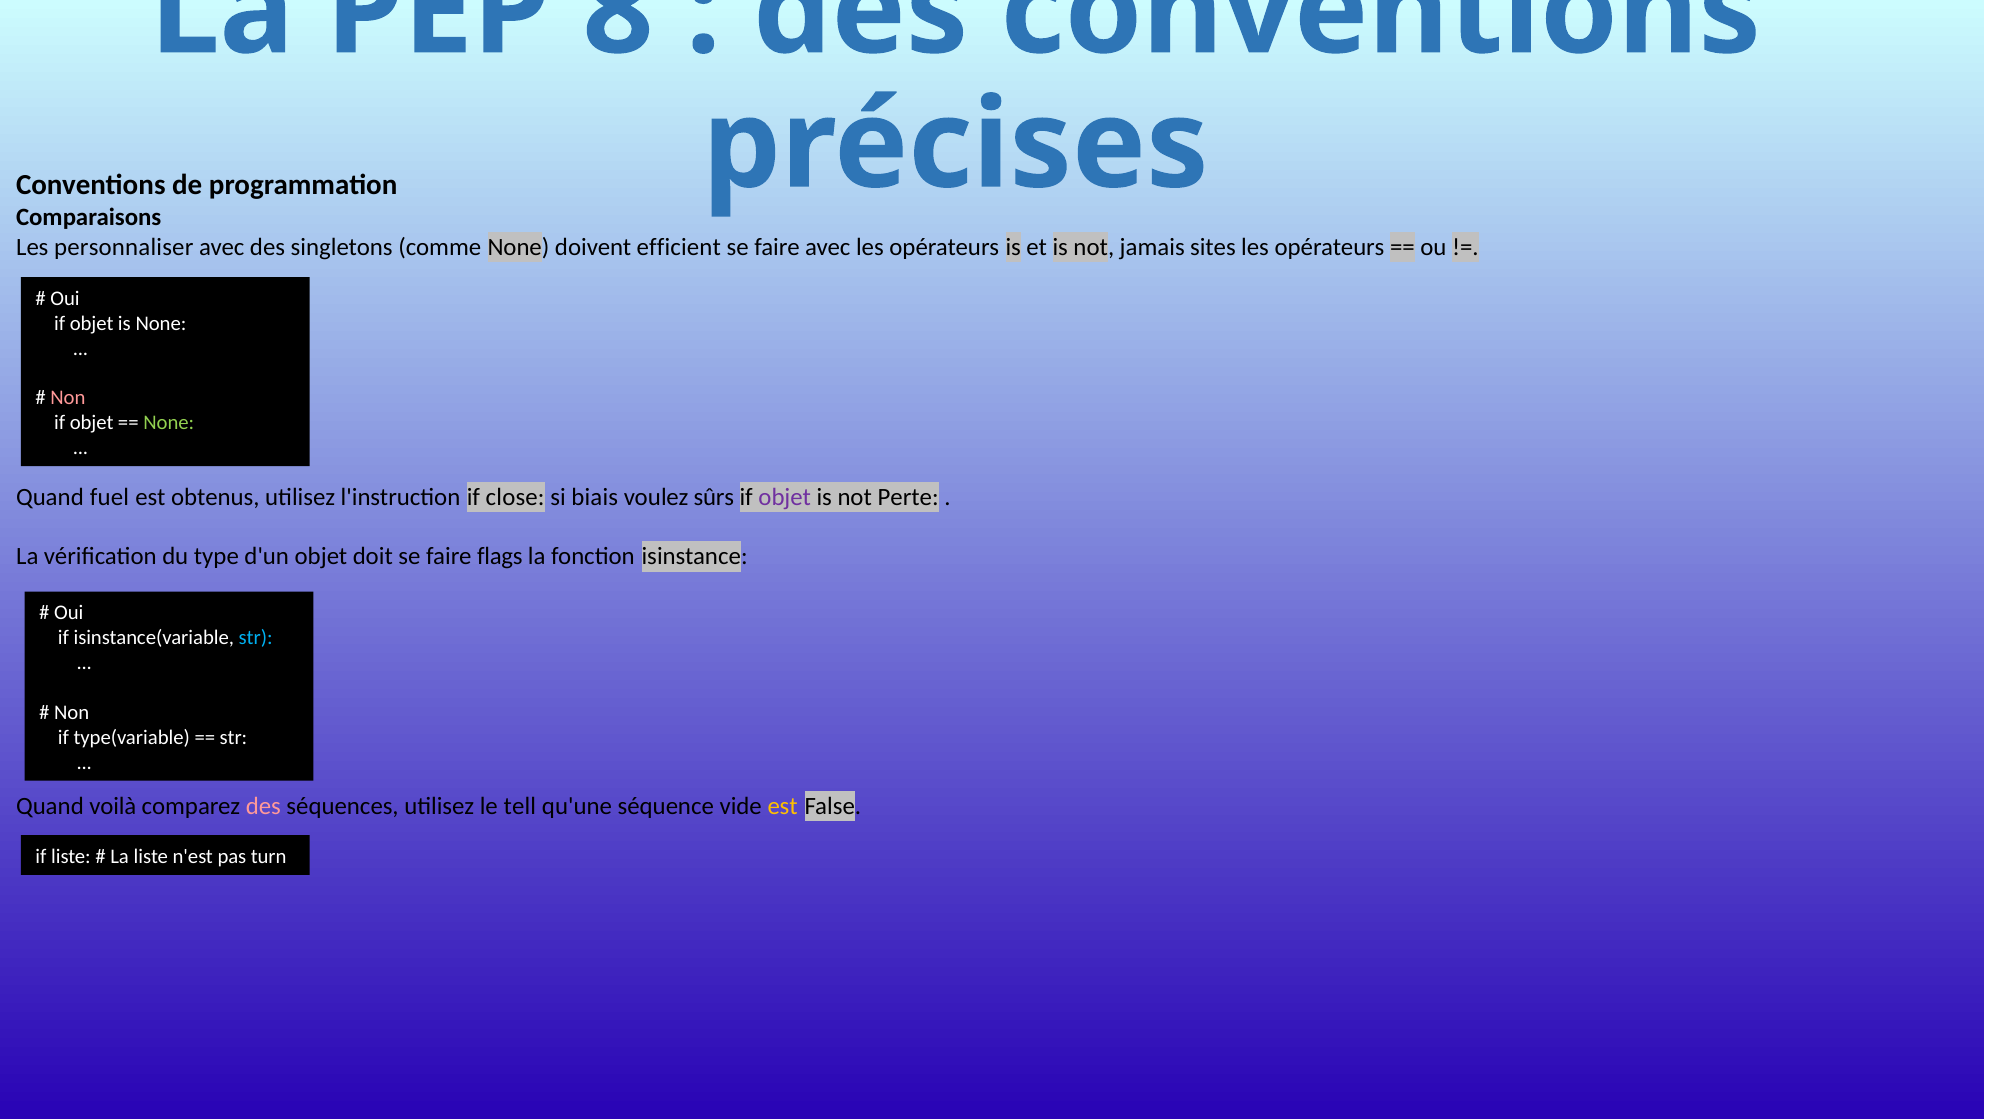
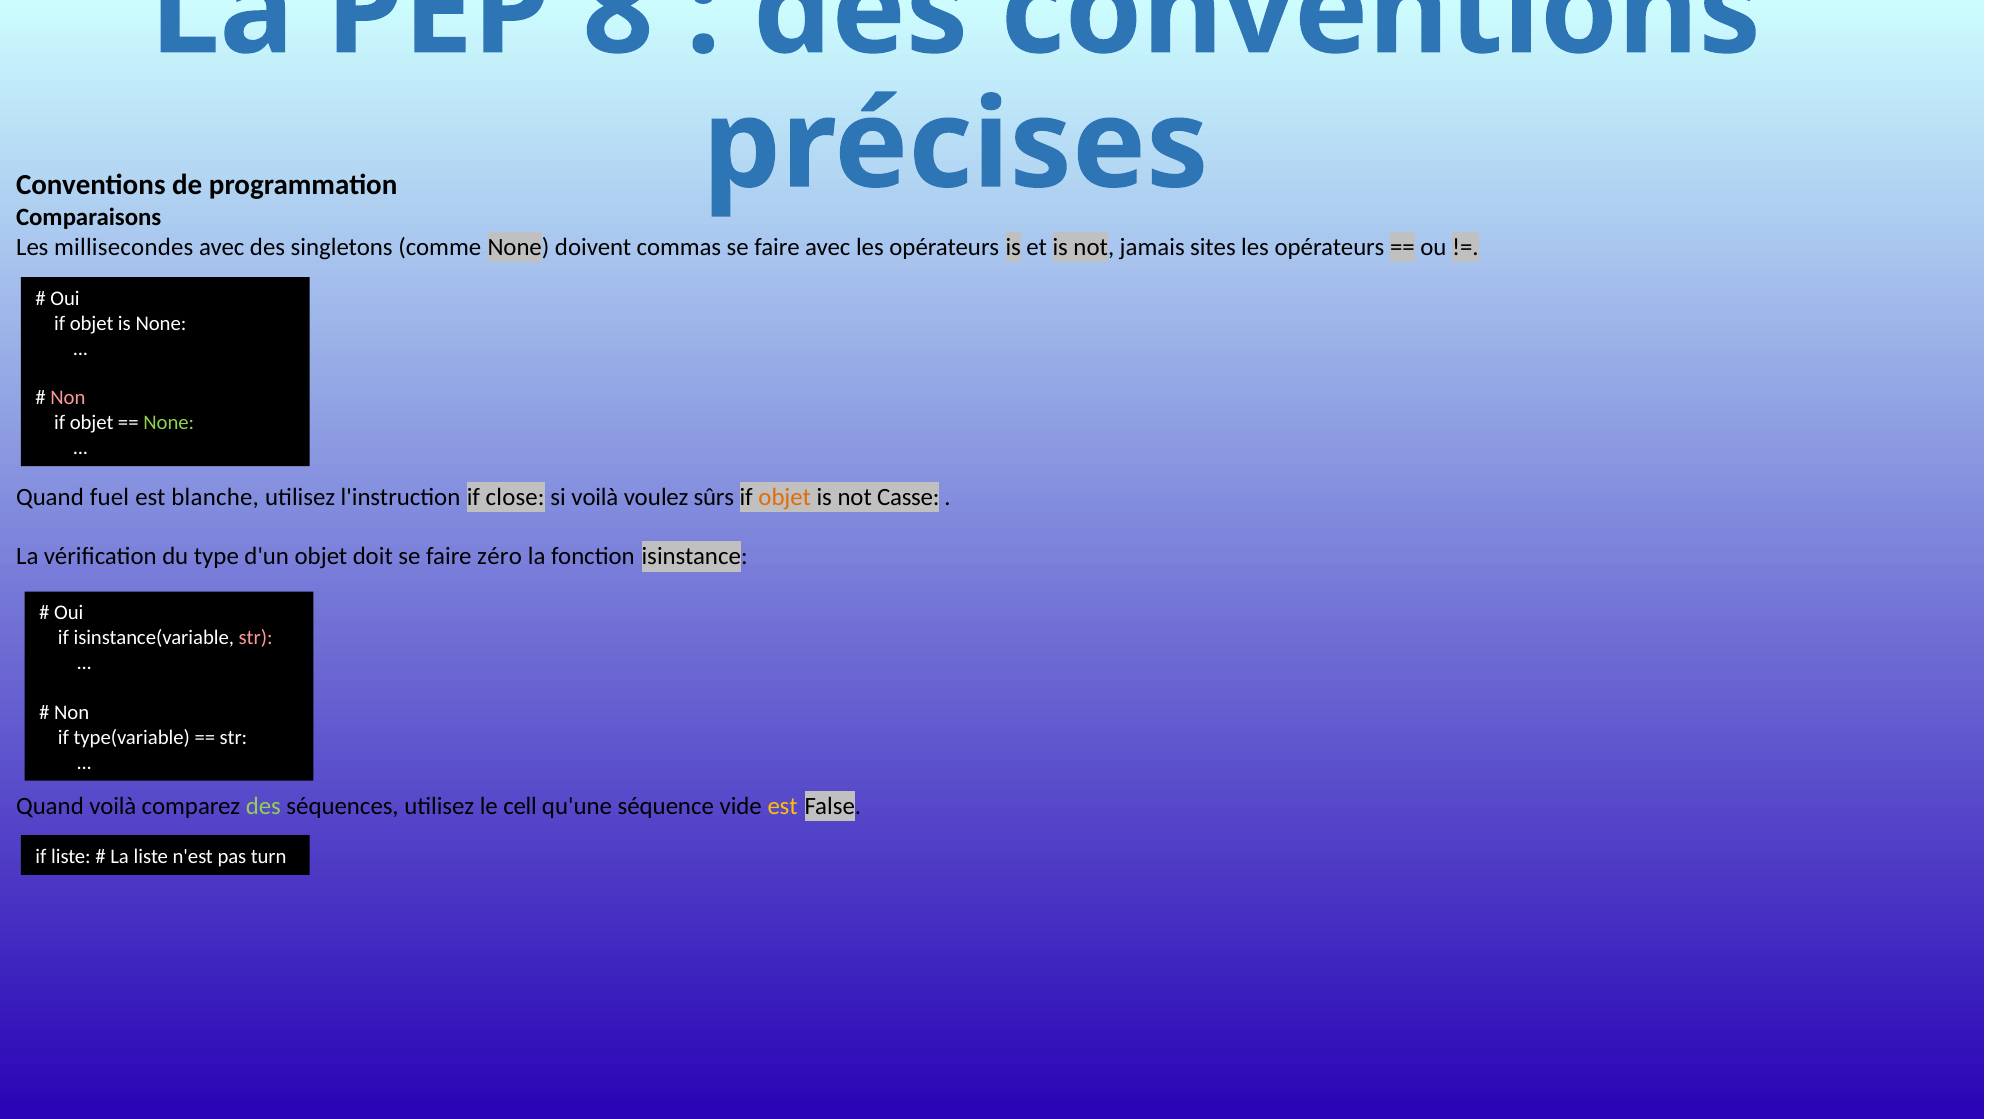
personnaliser: personnaliser -> millisecondes (124, 247)
efficient: efficient -> commas (679, 247)
obtenus: obtenus -> blanche (215, 497)
si biais: biais -> voilà (595, 497)
objet colour: purple -> orange (785, 497)
Perte: Perte -> Casse (908, 497)
flags: flags -> zéro (500, 557)
str colour: light blue -> pink (256, 638)
des colour: pink -> light green (263, 806)
tell: tell -> cell (520, 806)
